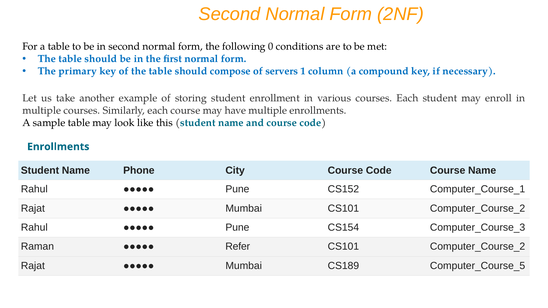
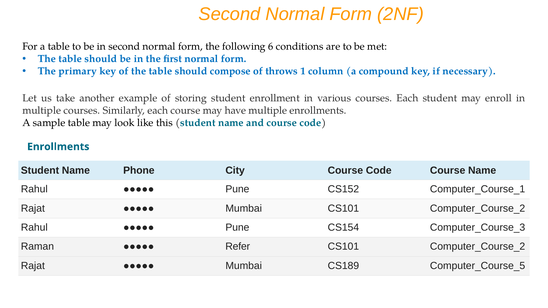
0: 0 -> 6 (271, 47)
servers: servers -> throws (282, 71)
